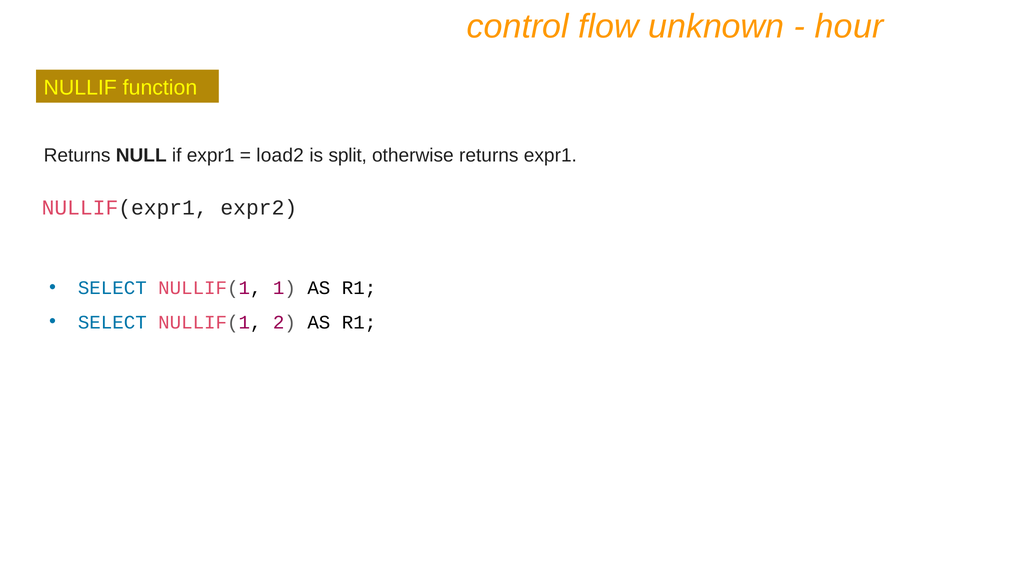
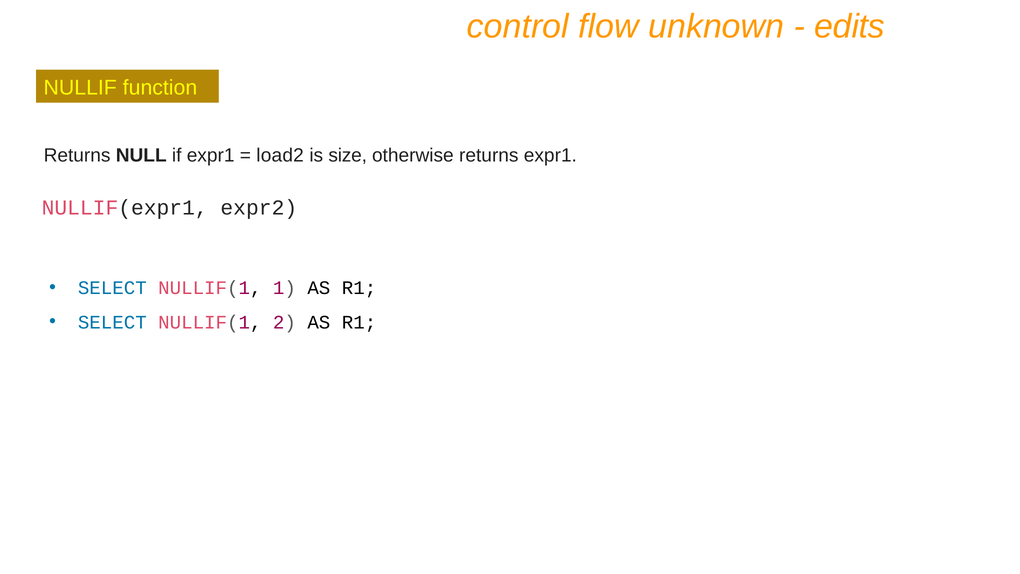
hour: hour -> edits (850, 27)
split: split -> size (348, 155)
